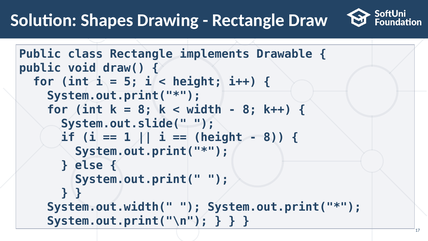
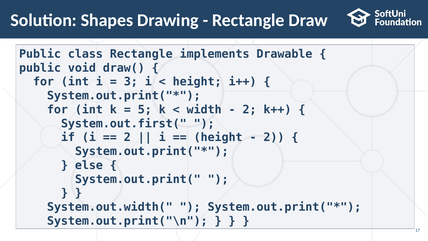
5: 5 -> 3 (131, 82)
8: 8 -> 5 (145, 110)
8: 8 -> 2 (250, 110)
System.out.slide(: System.out.slide( -> System.out.first( (124, 123)
1: 1 -> 2 (127, 137)
8: 8 -> 2 (274, 137)
